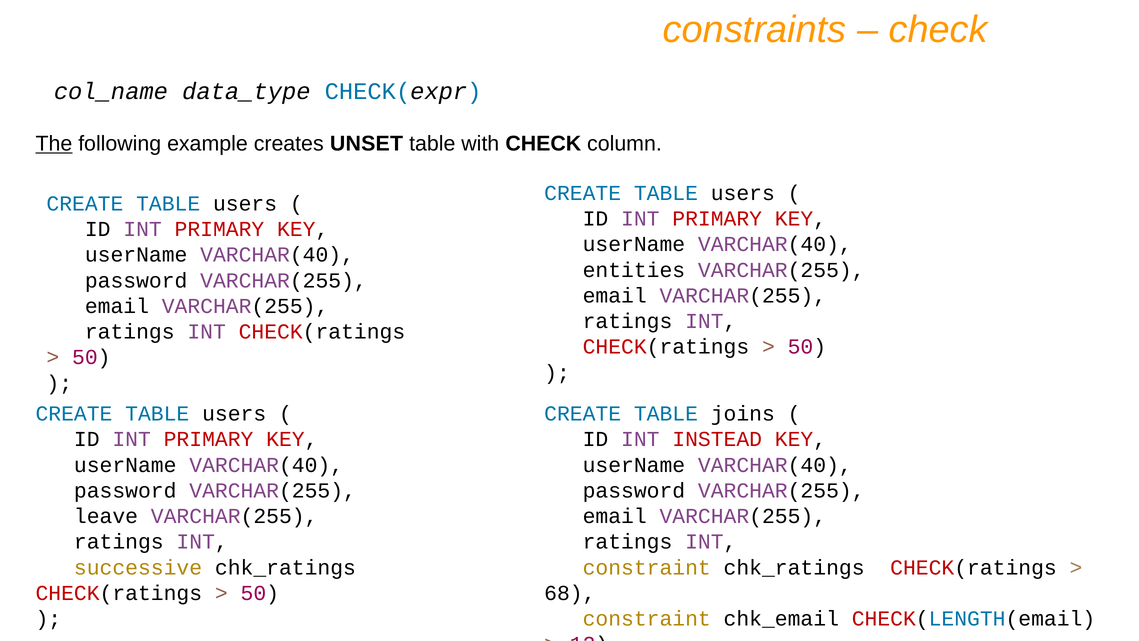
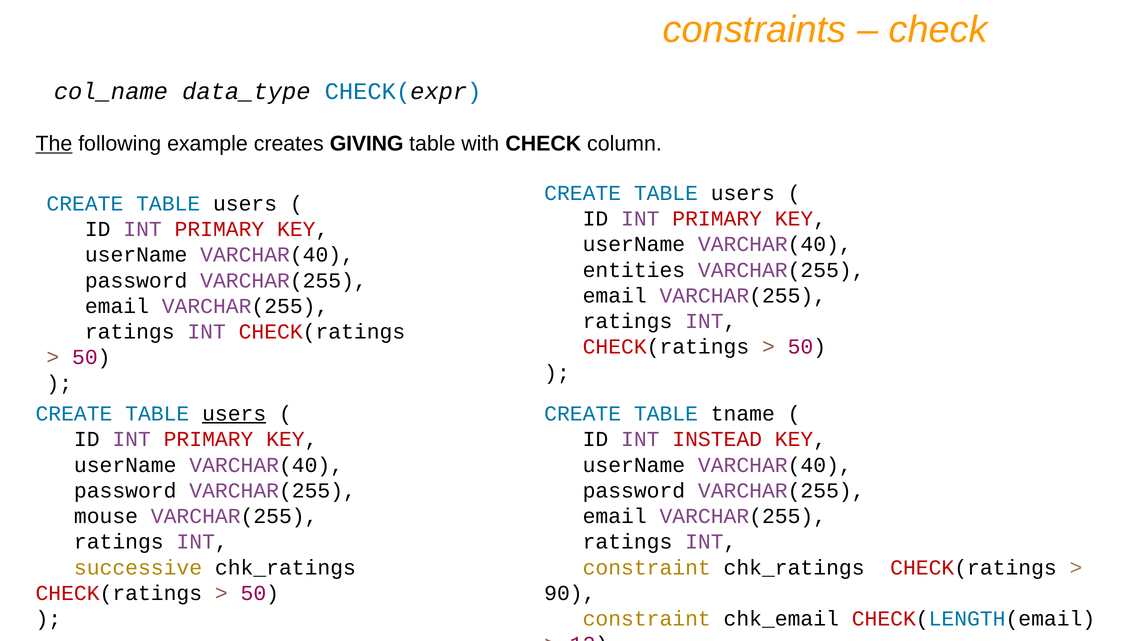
UNSET: UNSET -> GIVING (367, 144)
users underline: none -> present (234, 413)
joins: joins -> tname (743, 413)
leave: leave -> mouse (106, 516)
68: 68 -> 90 (570, 593)
